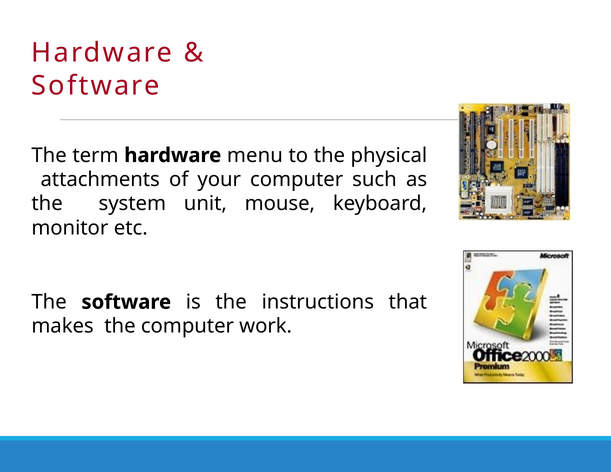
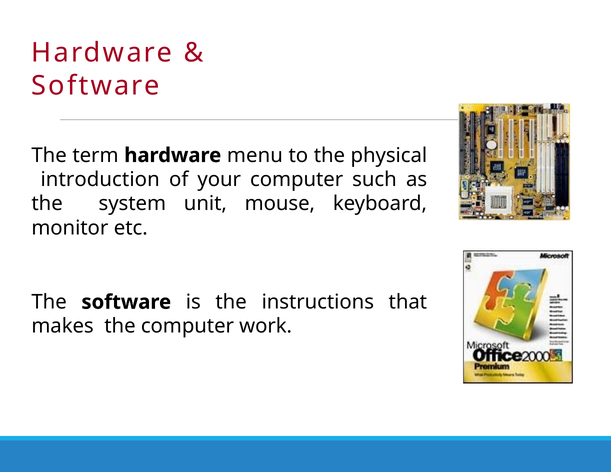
attachments: attachments -> introduction (100, 180)
